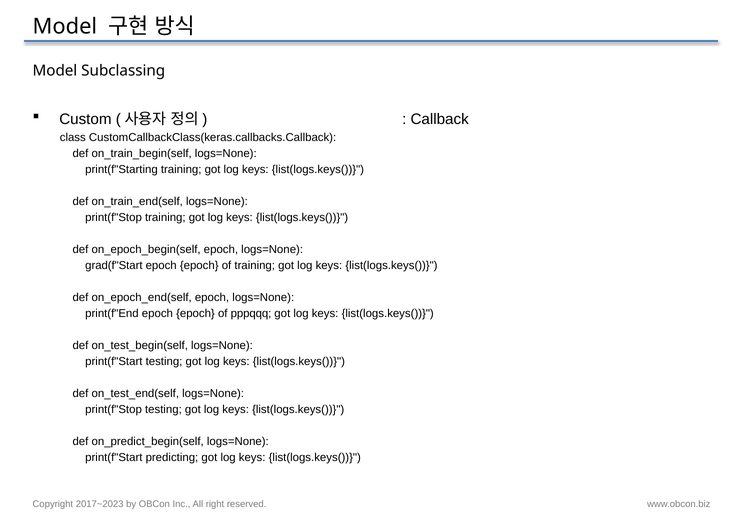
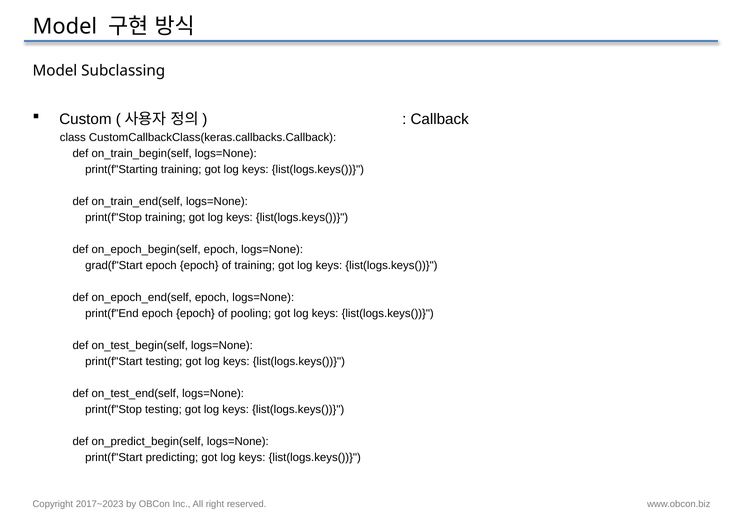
pppqqq: pppqqq -> pooling (251, 314)
